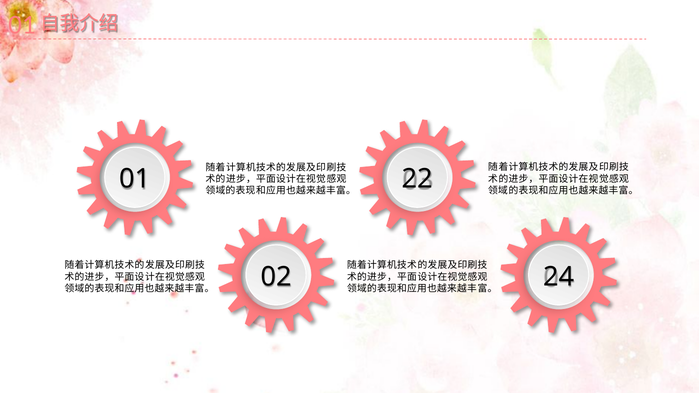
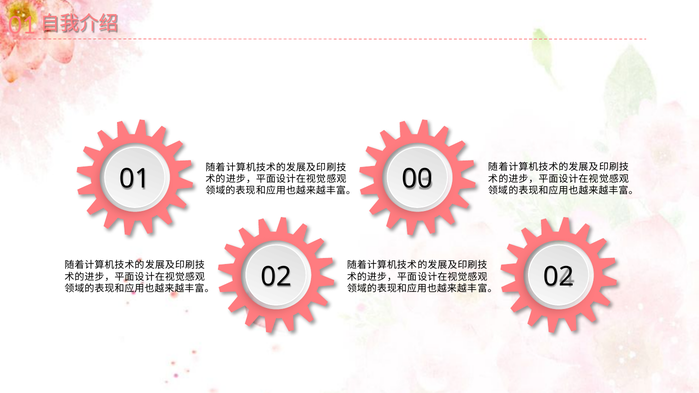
22: 22 -> 00 (417, 179)
02 24: 24 -> 02 (559, 277)
